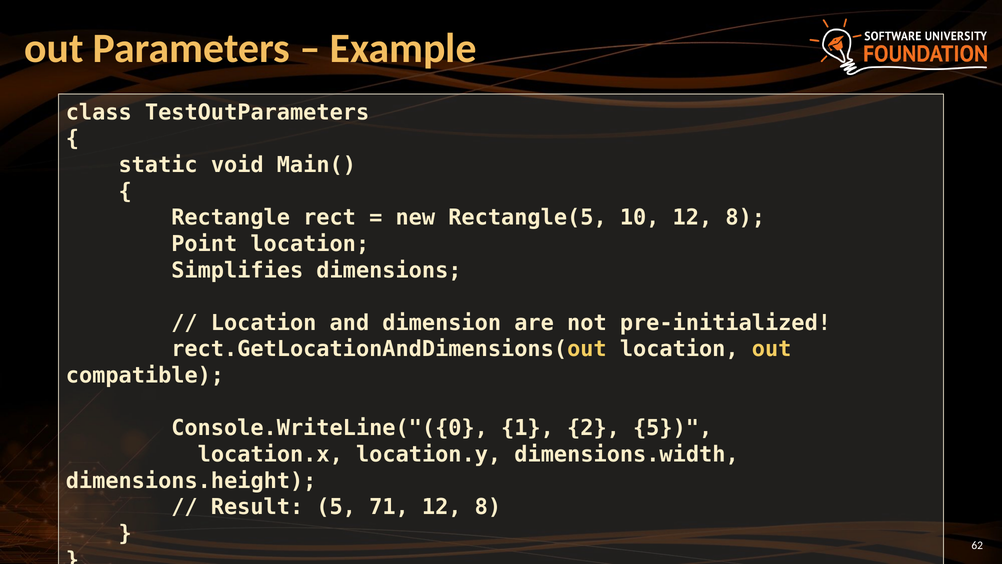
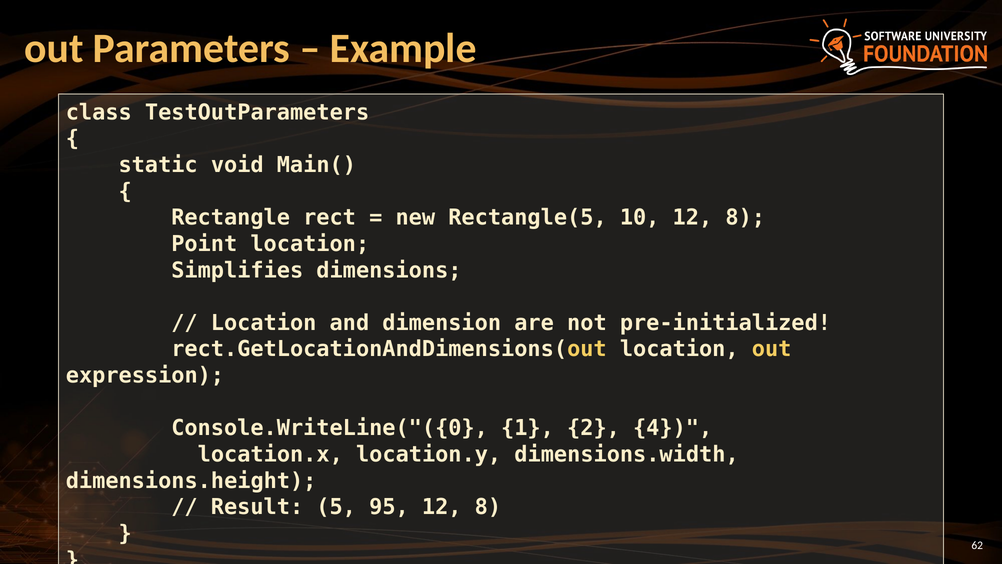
compatible: compatible -> expression (145, 375)
2 5: 5 -> 4 (673, 428)
71: 71 -> 95 (389, 507)
